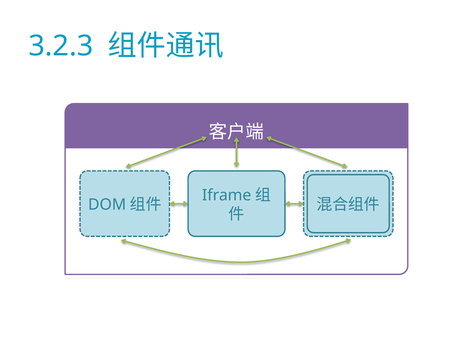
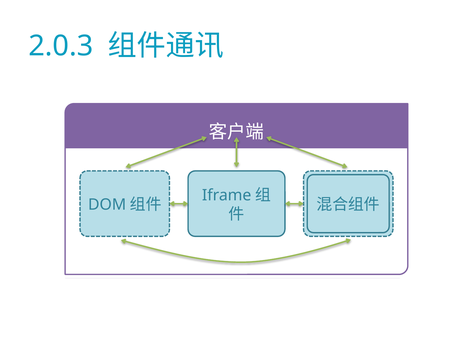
3.2.3: 3.2.3 -> 2.0.3 (61, 46)
